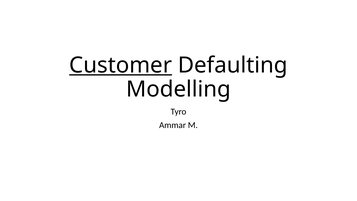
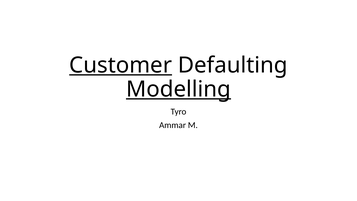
Modelling underline: none -> present (178, 89)
